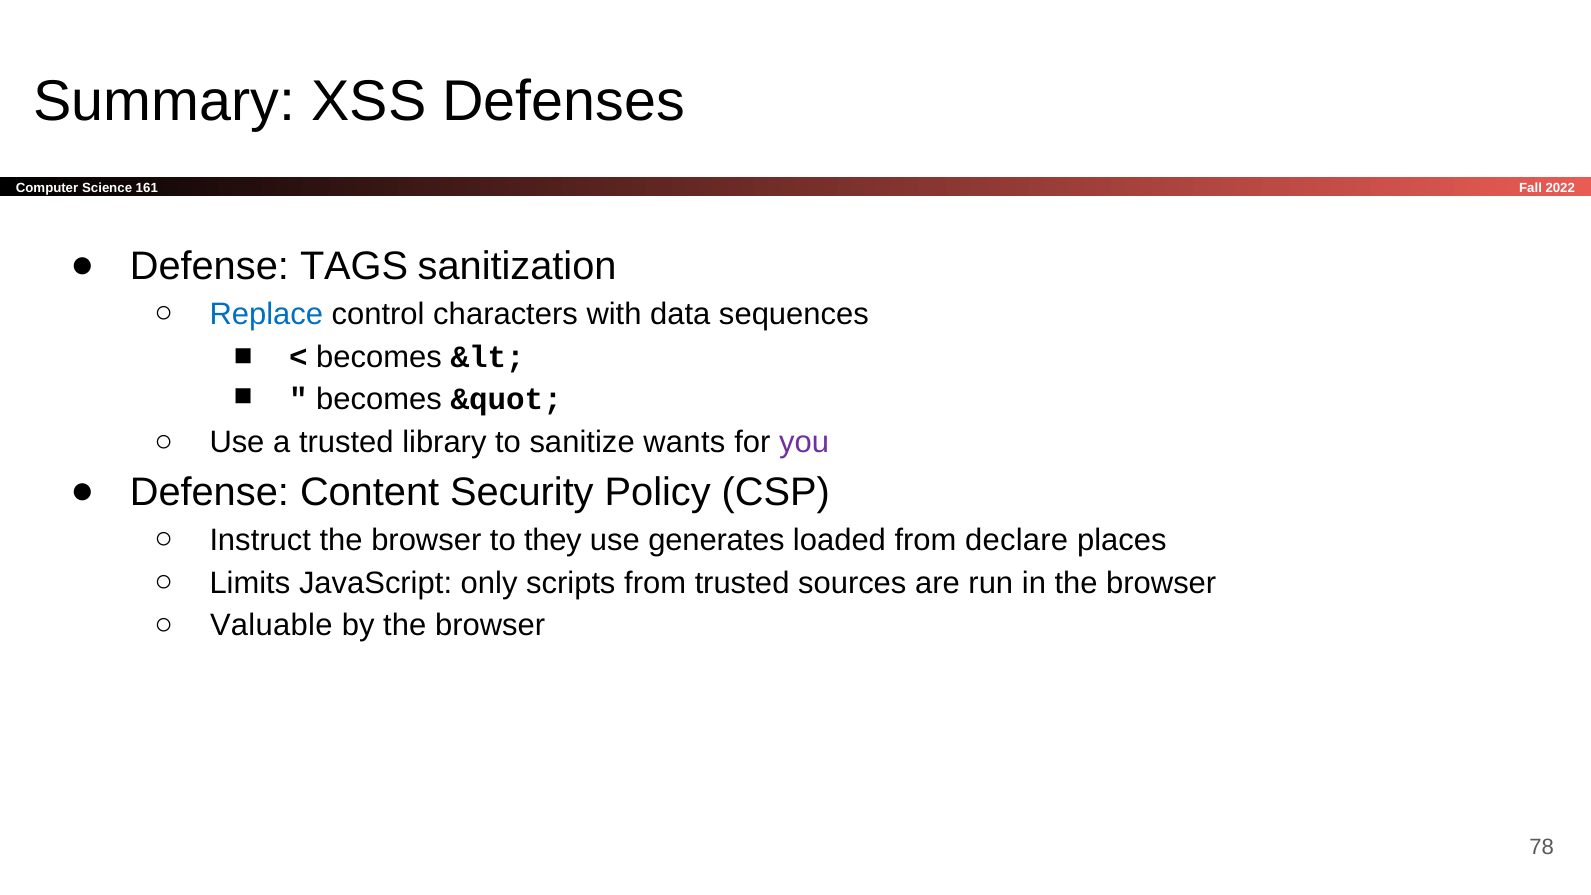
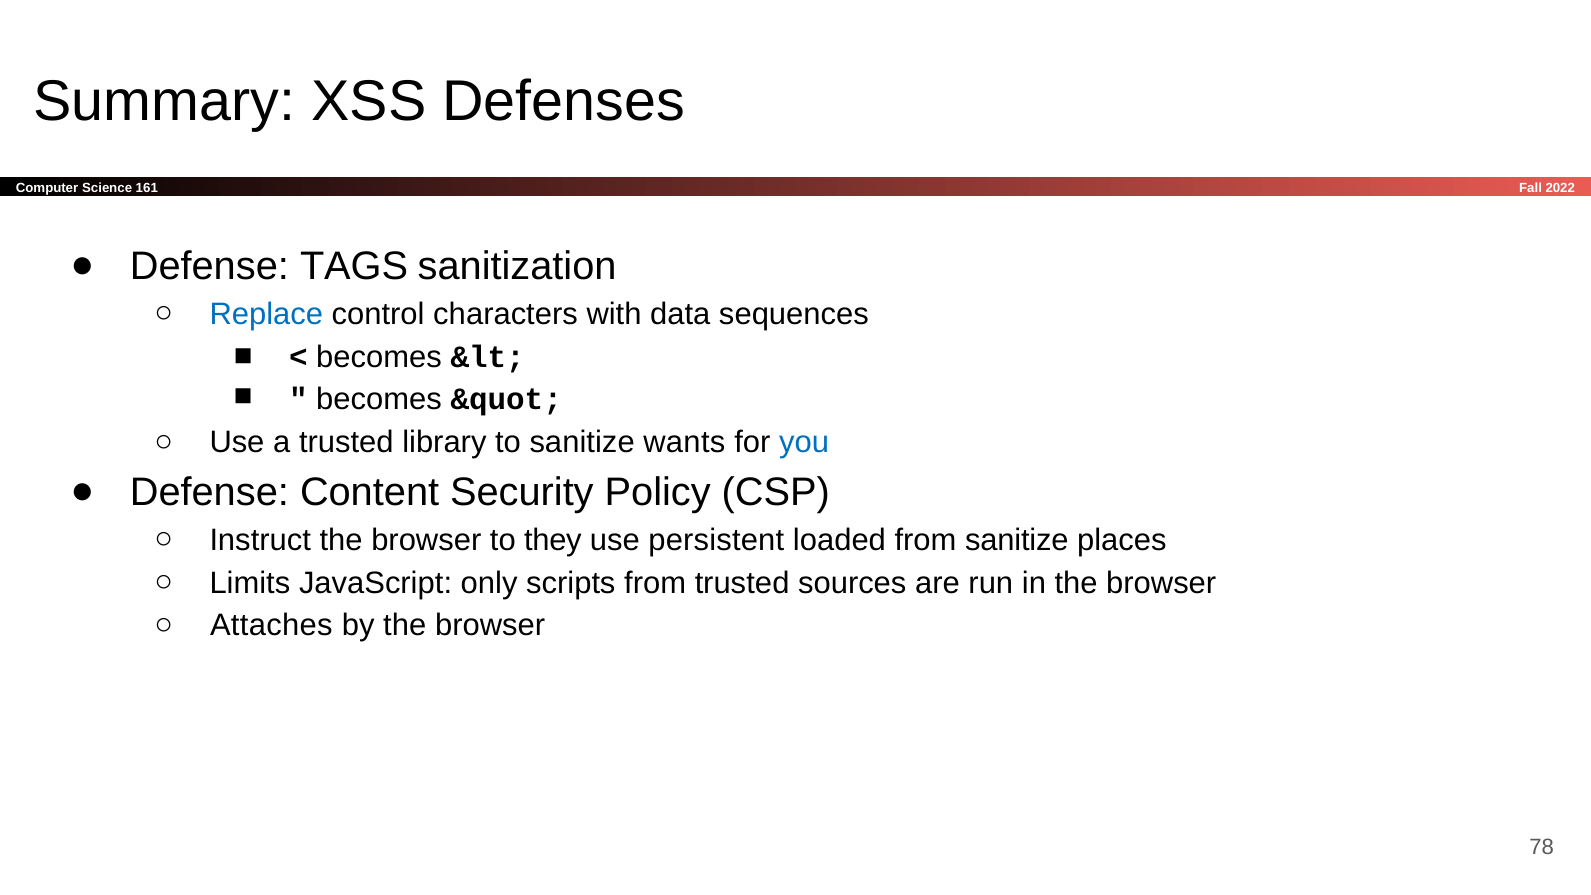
you colour: purple -> blue (804, 442)
generates: generates -> persistent (716, 540)
from declare: declare -> sanitize (1017, 540)
Valuable: Valuable -> Attaches (271, 626)
